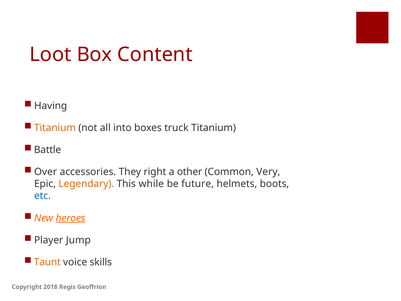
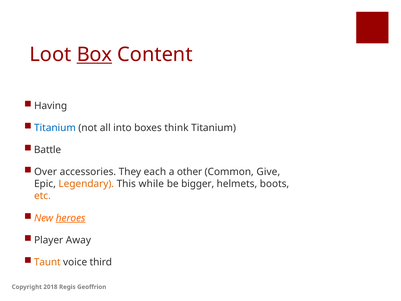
Box underline: none -> present (94, 55)
Titanium colour: orange -> blue (55, 128)
truck: truck -> think (176, 128)
right: right -> each (155, 172)
Very: Very -> Give (268, 172)
future: future -> bigger (198, 184)
etc colour: blue -> orange (42, 196)
Jump: Jump -> Away (78, 240)
skills: skills -> third (101, 262)
